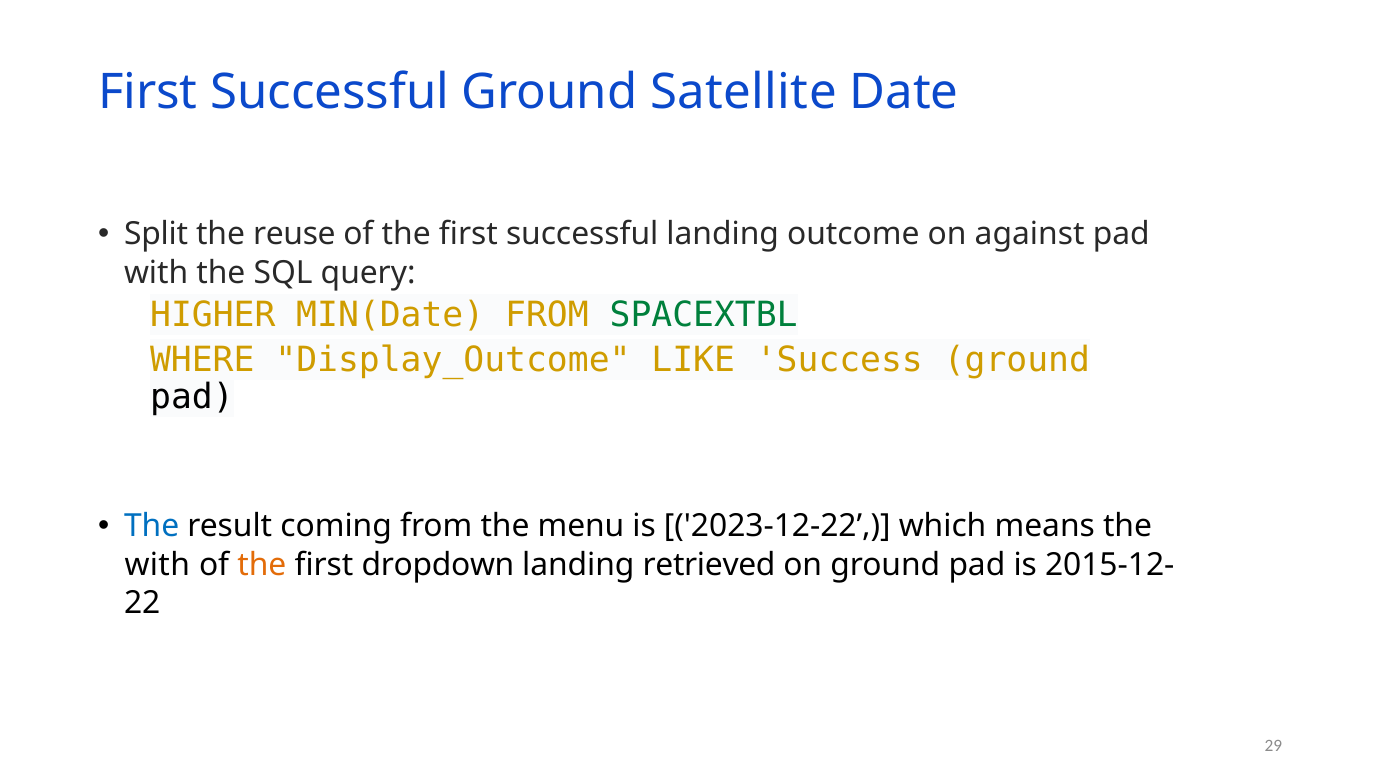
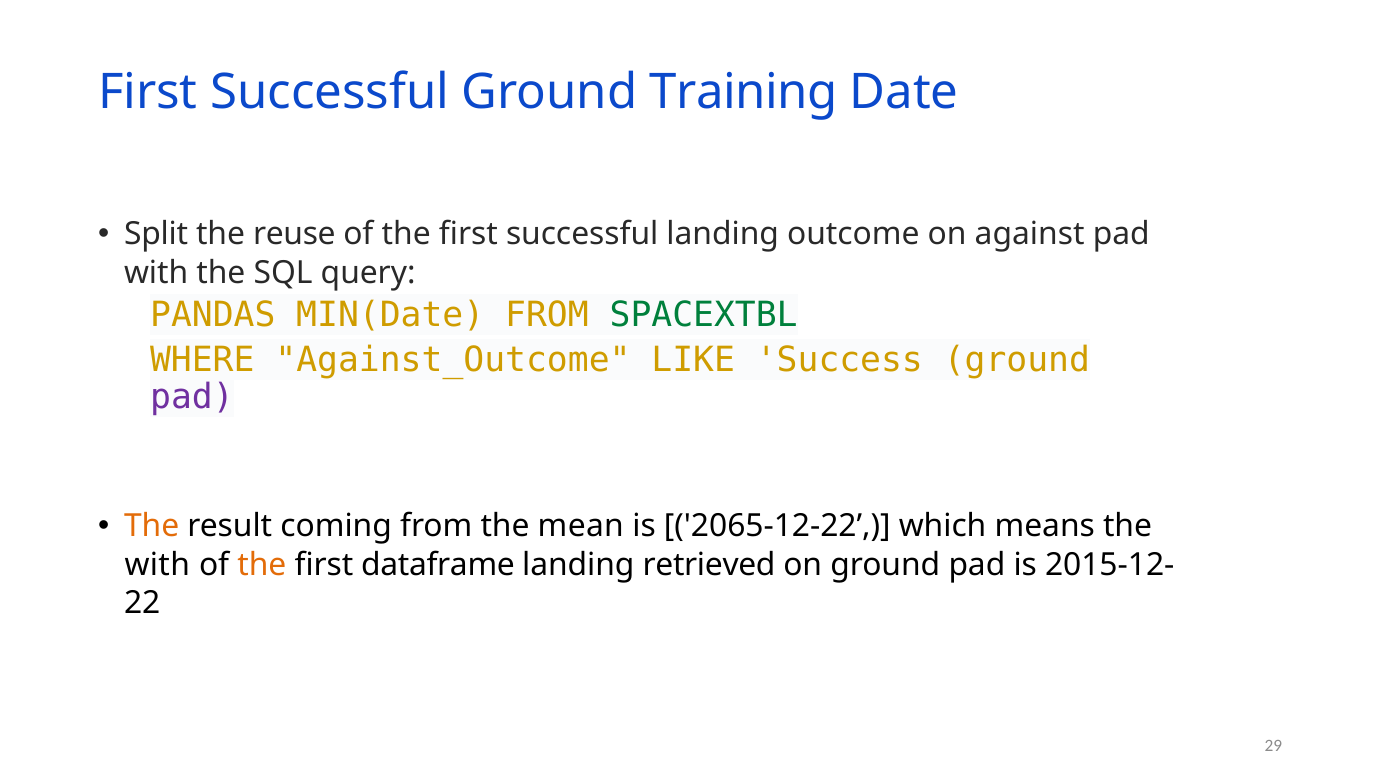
Satellite: Satellite -> Training (744, 93)
HIGHER: HIGHER -> PANDAS (213, 315)
Display_Outcome: Display_Outcome -> Against_Outcome (453, 360)
pad colour: black -> purple (192, 397)
The colour: blue -> orange (152, 526)
menu: menu -> mean (581, 526)
2023-12-22: 2023-12-22 -> 2065-12-22 (777, 526)
dropdown: dropdown -> dataframe (438, 564)
